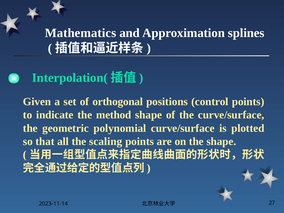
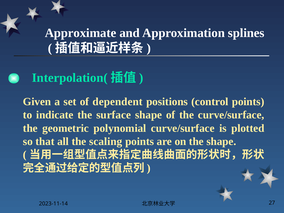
Mathematics: Mathematics -> Approximate (81, 33)
orthogonal: orthogonal -> dependent (118, 102)
method: method -> surface (114, 115)
